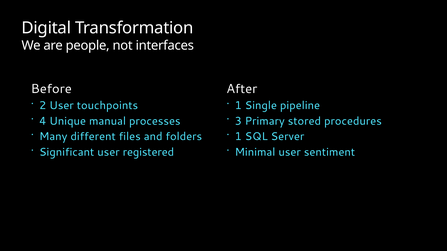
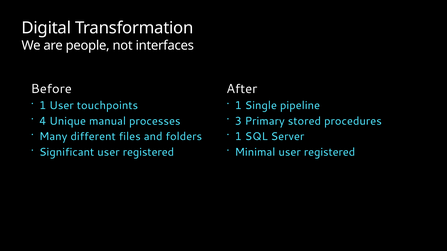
2: 2 -> 1 (43, 106)
Minimal user sentiment: sentiment -> registered (330, 153)
